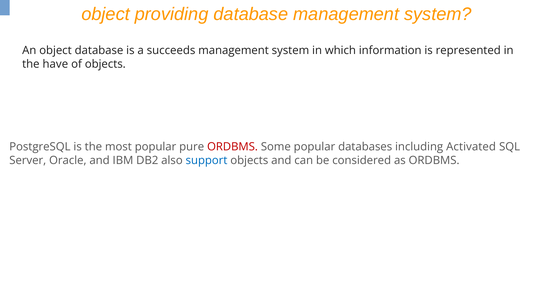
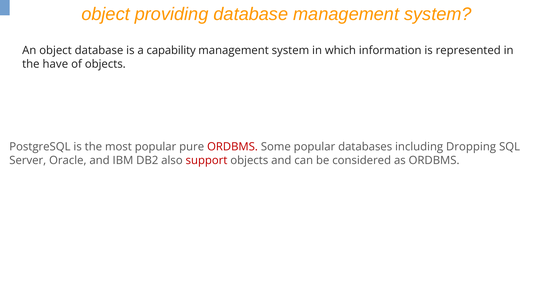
succeeds: succeeds -> capability (171, 50)
Activated: Activated -> Dropping (471, 147)
support colour: blue -> red (207, 160)
